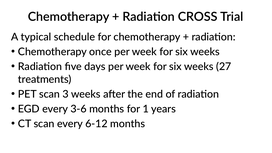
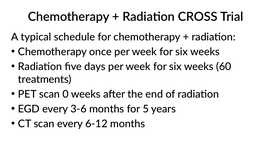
27: 27 -> 60 (224, 67)
3: 3 -> 0 (66, 94)
1: 1 -> 5 (146, 109)
